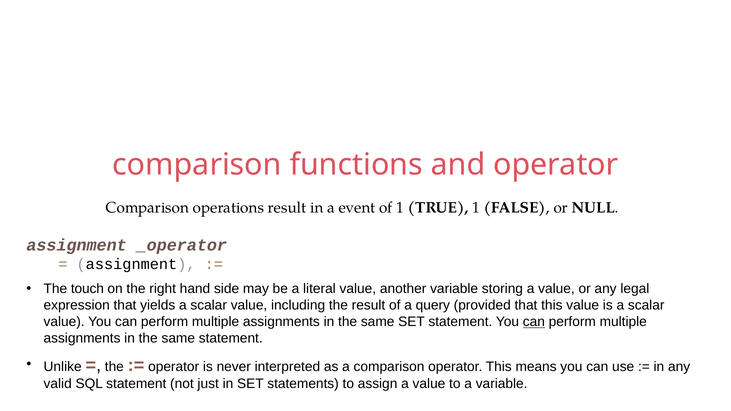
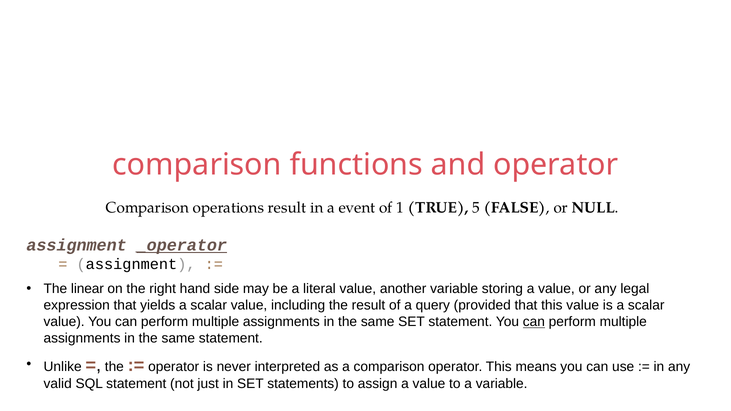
TRUE 1: 1 -> 5 (476, 208)
_operator underline: none -> present (182, 245)
touch: touch -> linear (87, 289)
